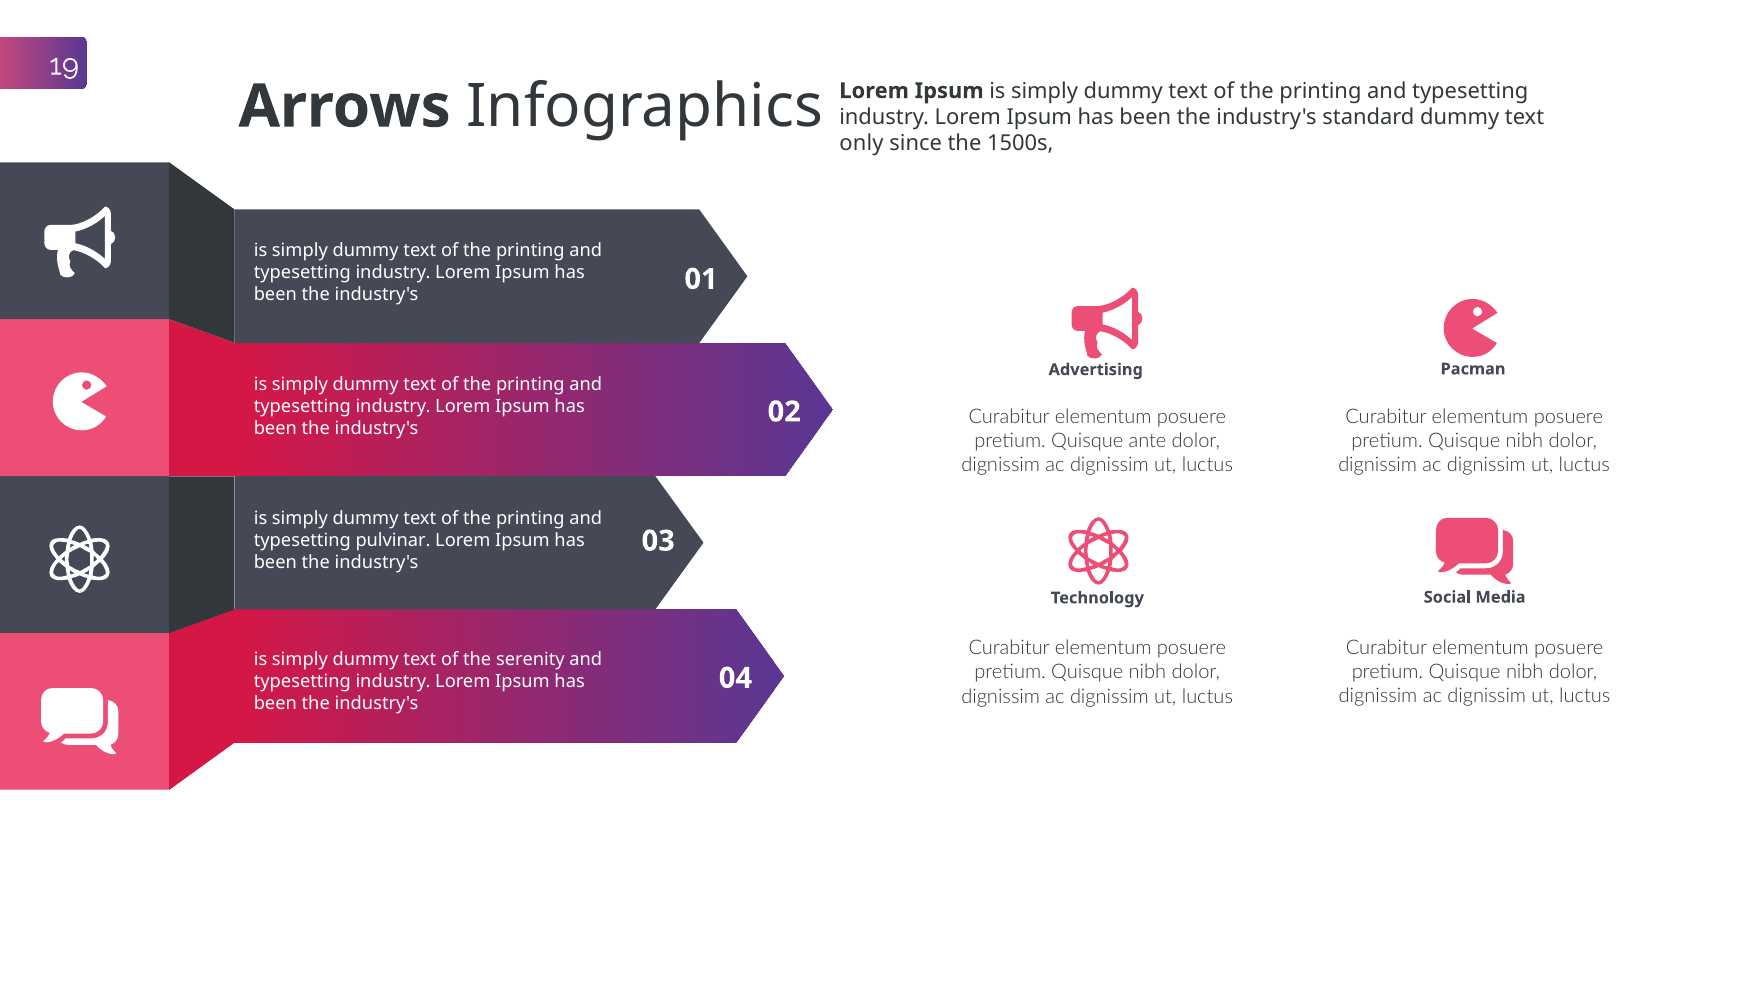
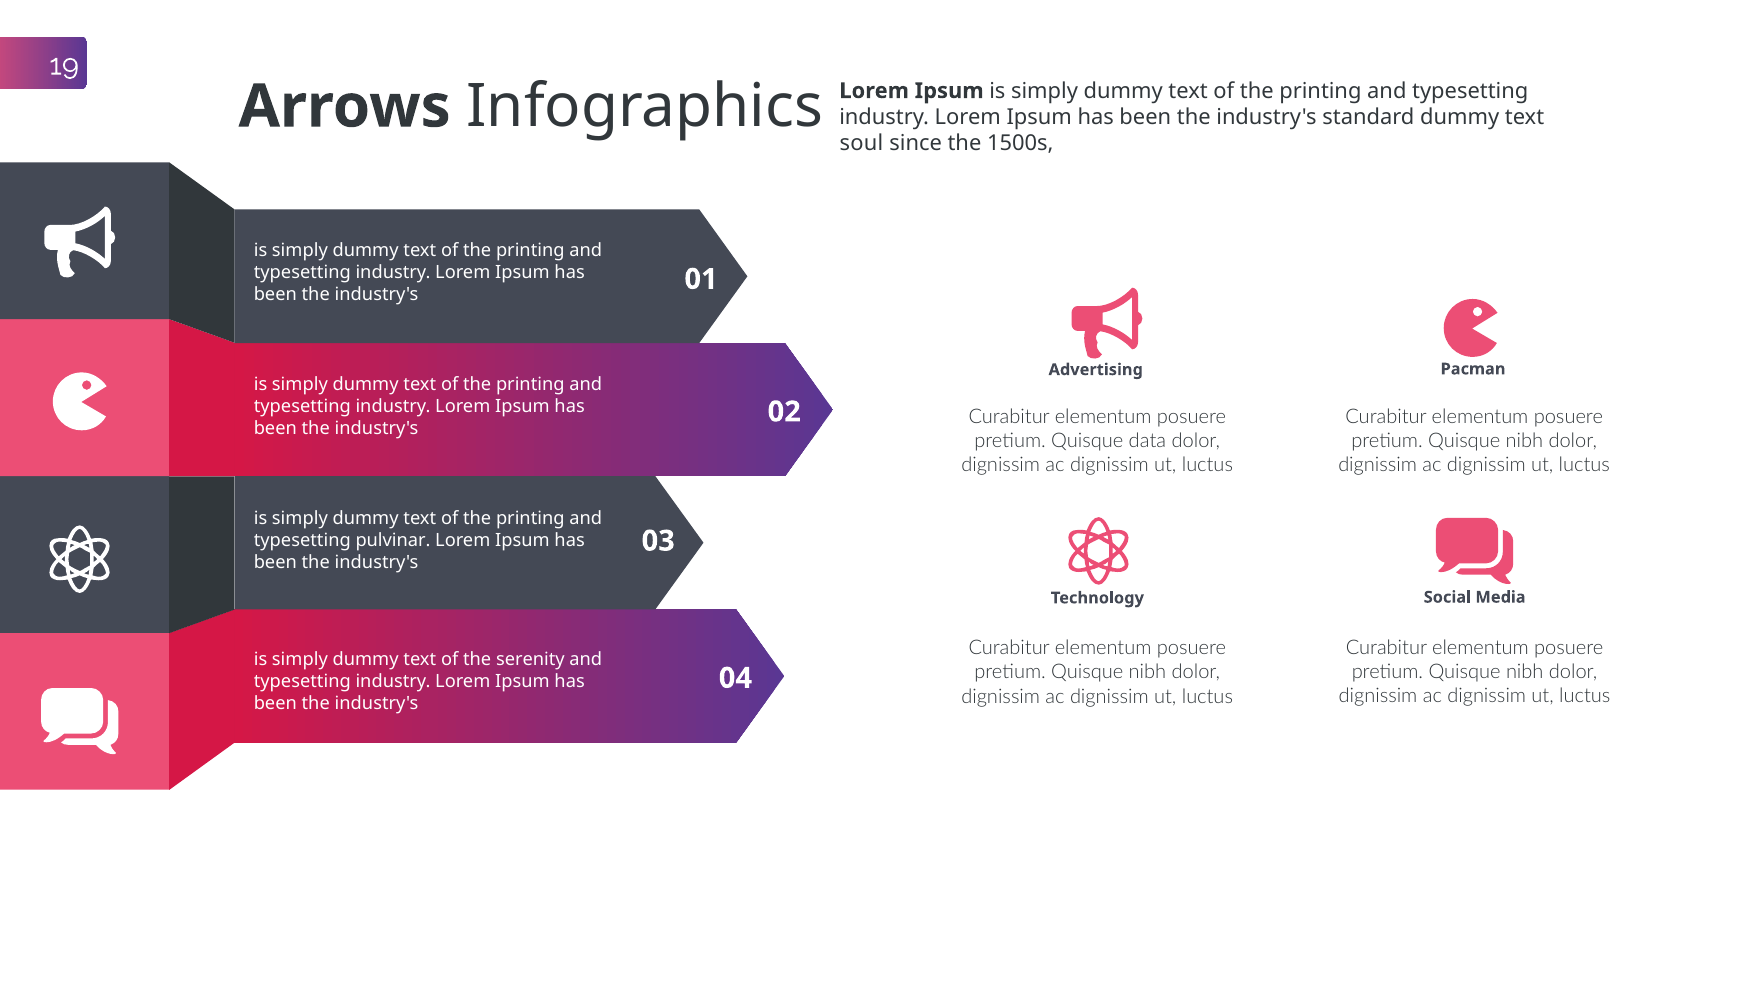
only: only -> soul (861, 143)
ante: ante -> data (1147, 441)
